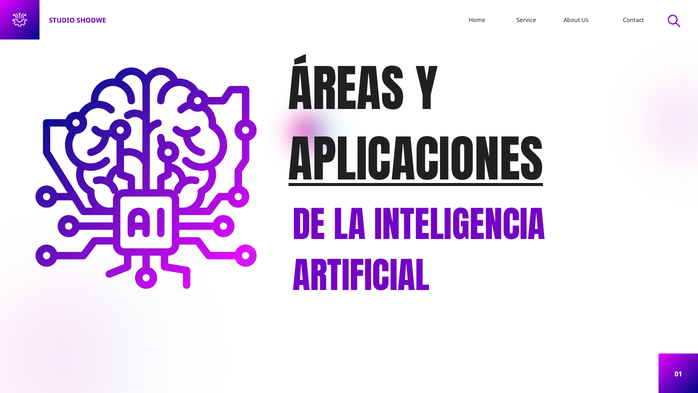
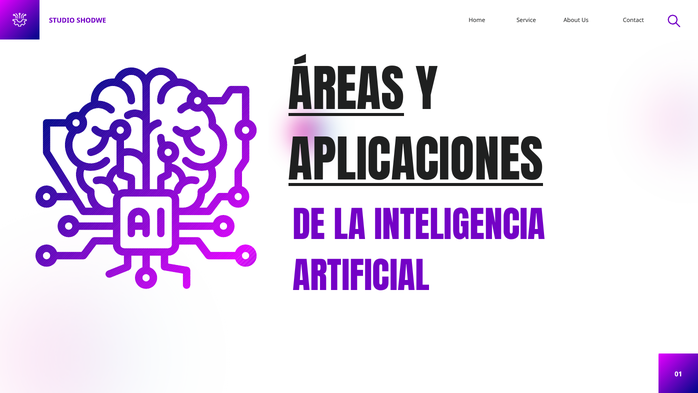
ÁREAS underline: none -> present (346, 93)
